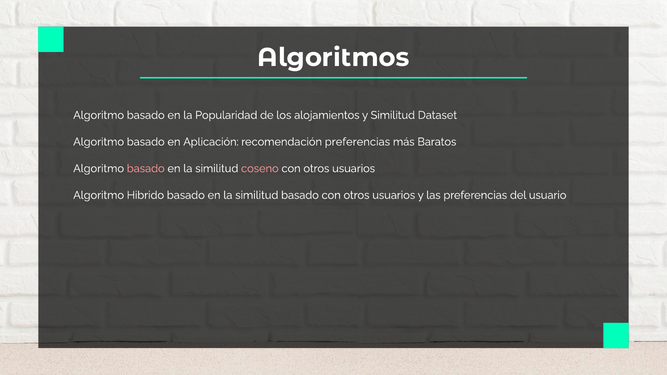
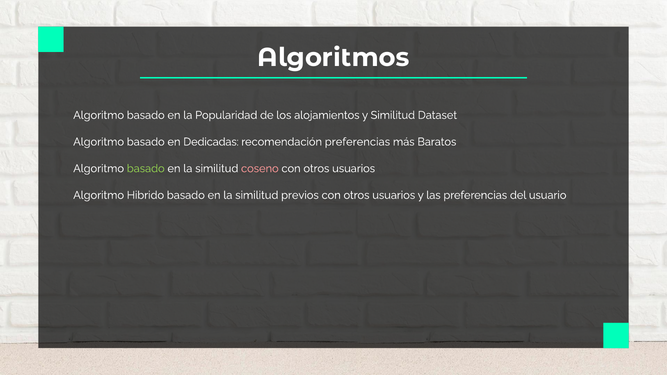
Aplicación: Aplicación -> Dedicadas (211, 142)
basado colour: pink -> light green (146, 169)
similitud basado: basado -> previos (300, 195)
